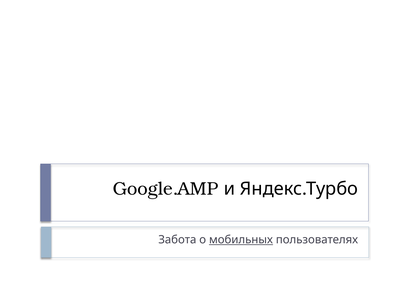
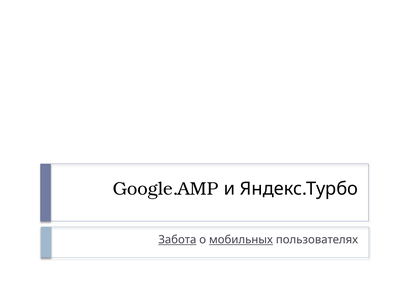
Забота underline: none -> present (177, 239)
